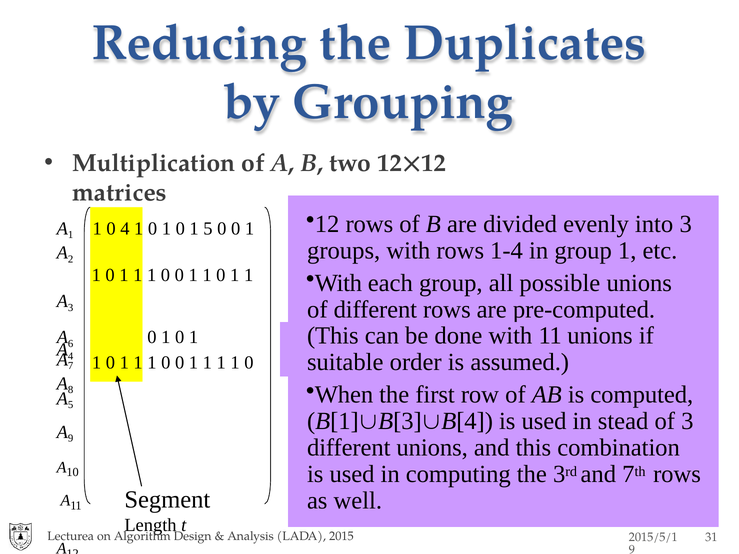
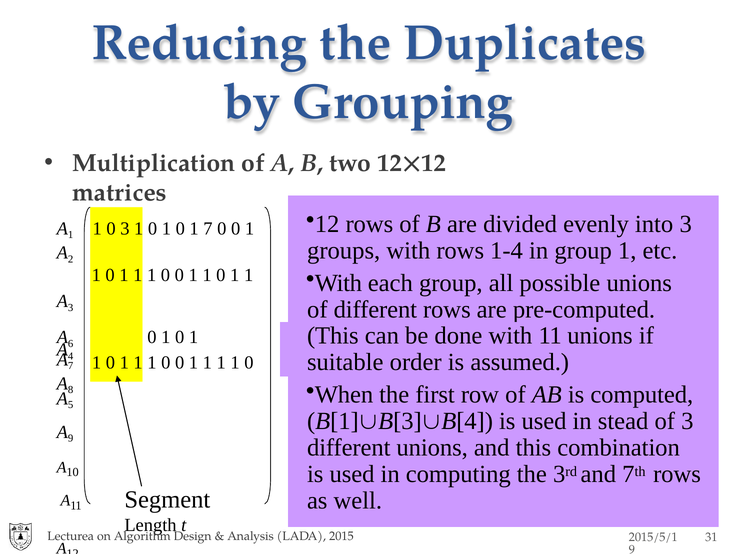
0 4: 4 -> 3 (125, 229)
1 5: 5 -> 7 (208, 229)
